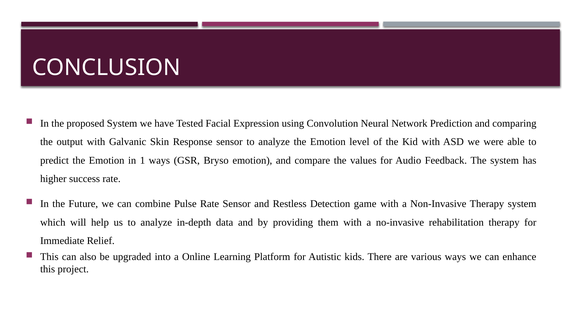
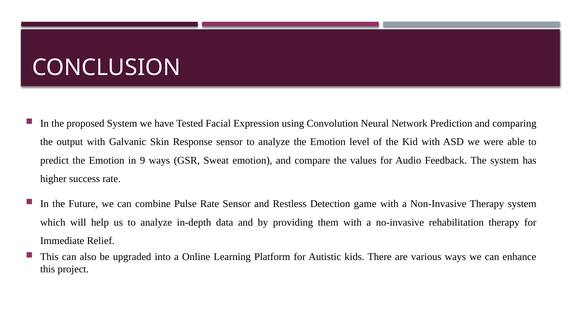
1: 1 -> 9 (143, 160)
Bryso: Bryso -> Sweat (216, 160)
